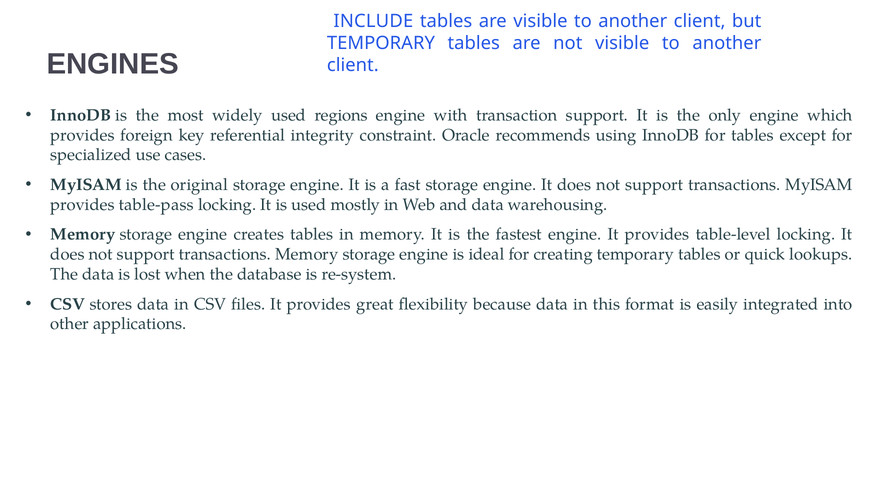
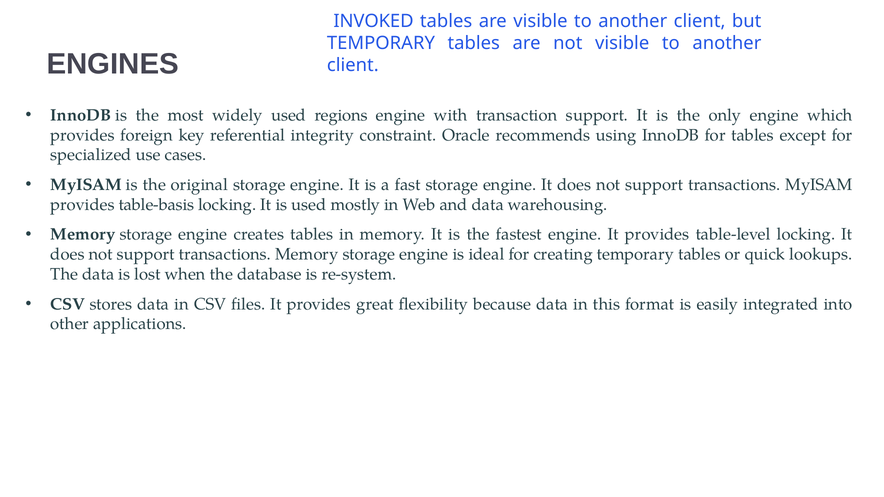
INCLUDE: INCLUDE -> INVOKED (374, 21)
table-pass: table-pass -> table-basis (156, 205)
